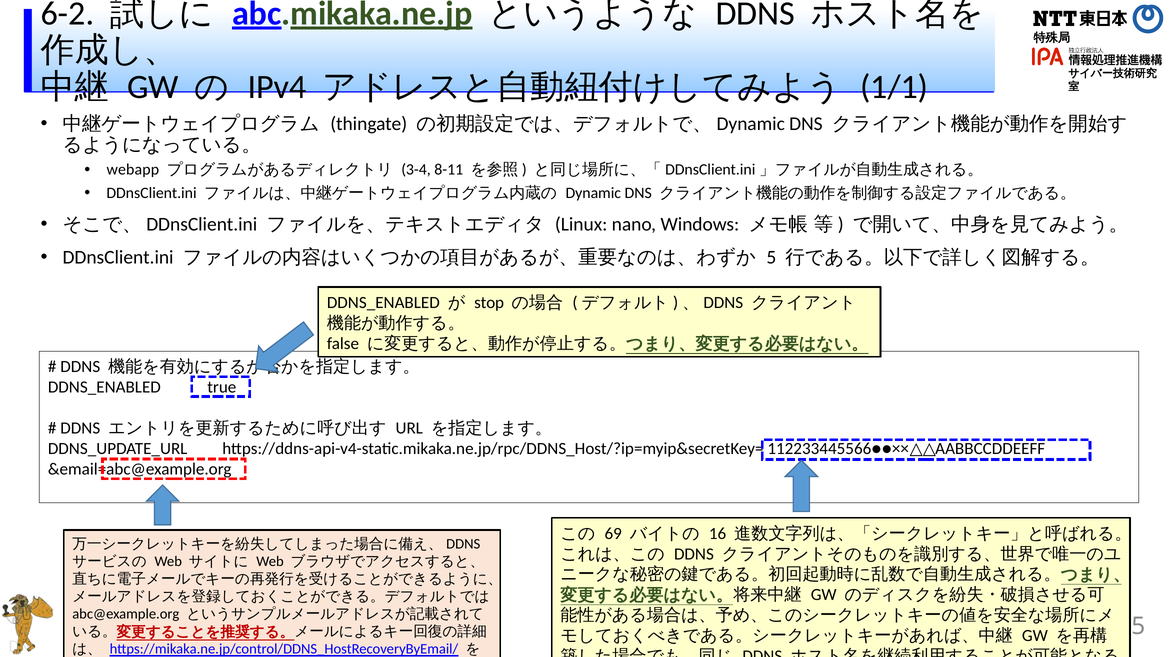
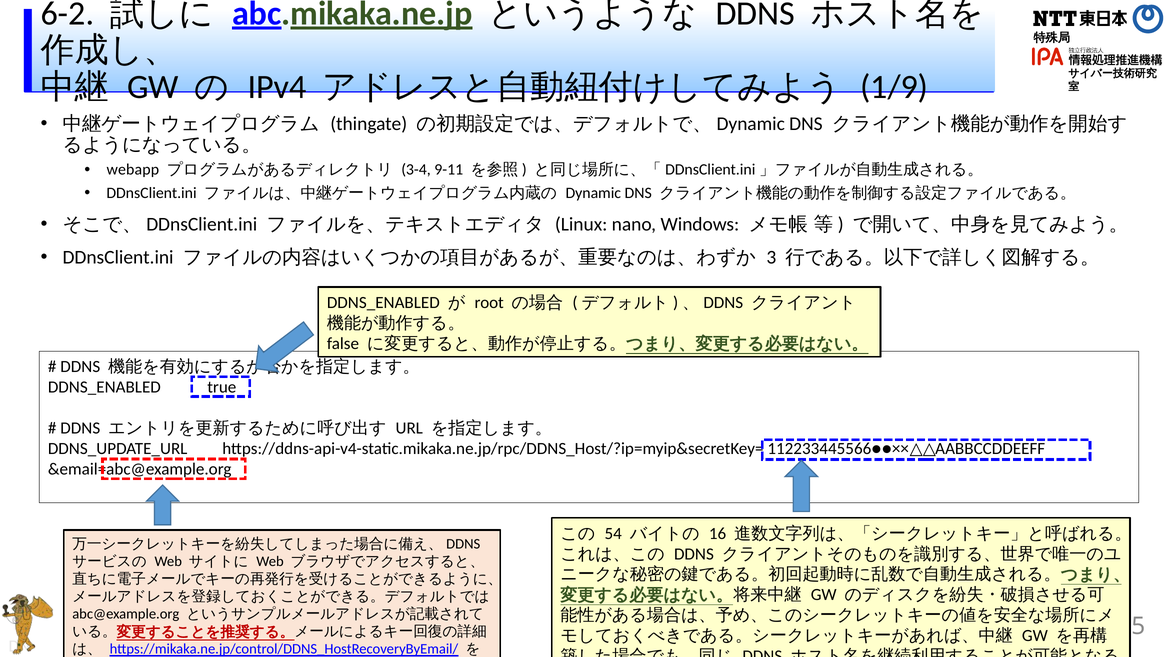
1/1: 1/1 -> 1/9 (894, 87)
8-11: 8-11 -> 9-11 (449, 170)
5: 5 -> 3 (771, 258)
stop: stop -> root (489, 303)
69: 69 -> 54 (613, 534)
